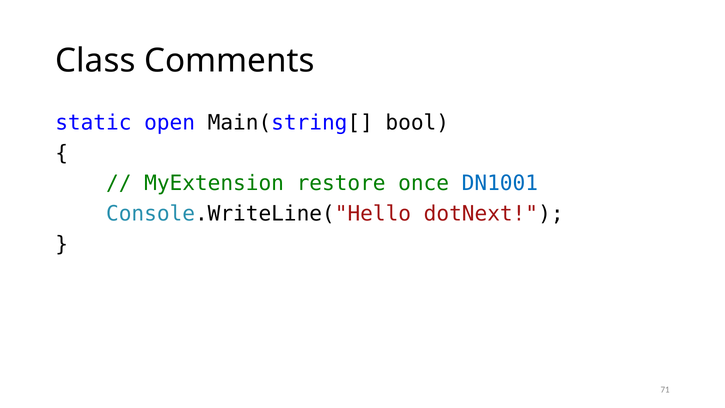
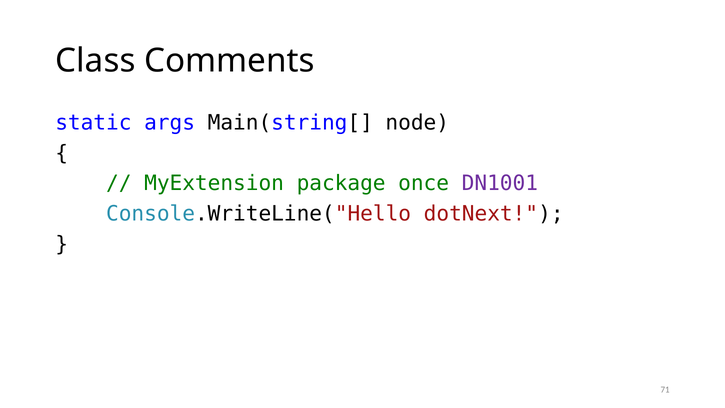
open: open -> args (170, 123)
bool: bool -> node (417, 123)
restore: restore -> package (341, 183)
DN1001 colour: blue -> purple (500, 183)
